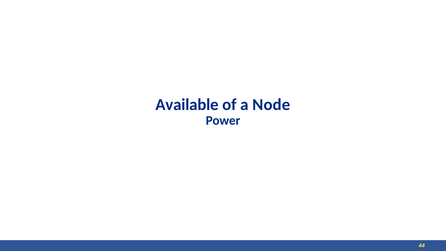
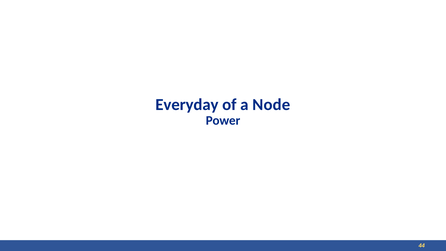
Available: Available -> Everyday (187, 105)
